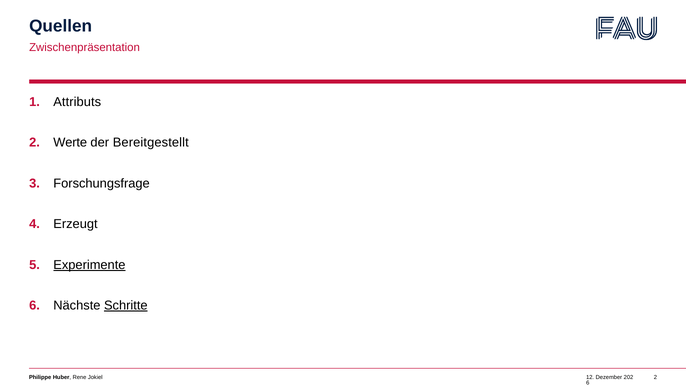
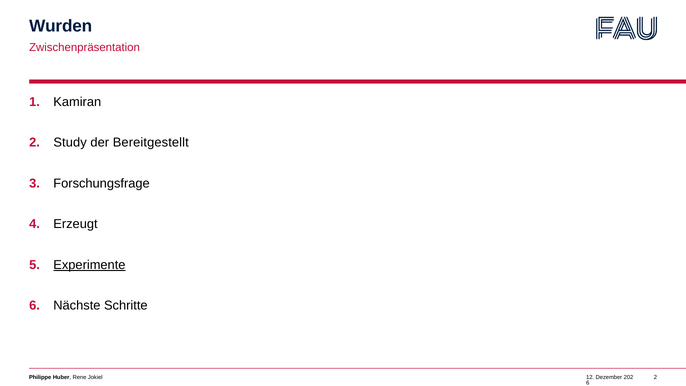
Quellen: Quellen -> Wurden (61, 26)
Attributs: Attributs -> Kamiran (77, 102)
Werte: Werte -> Study (70, 143)
Schritte underline: present -> none (126, 305)
